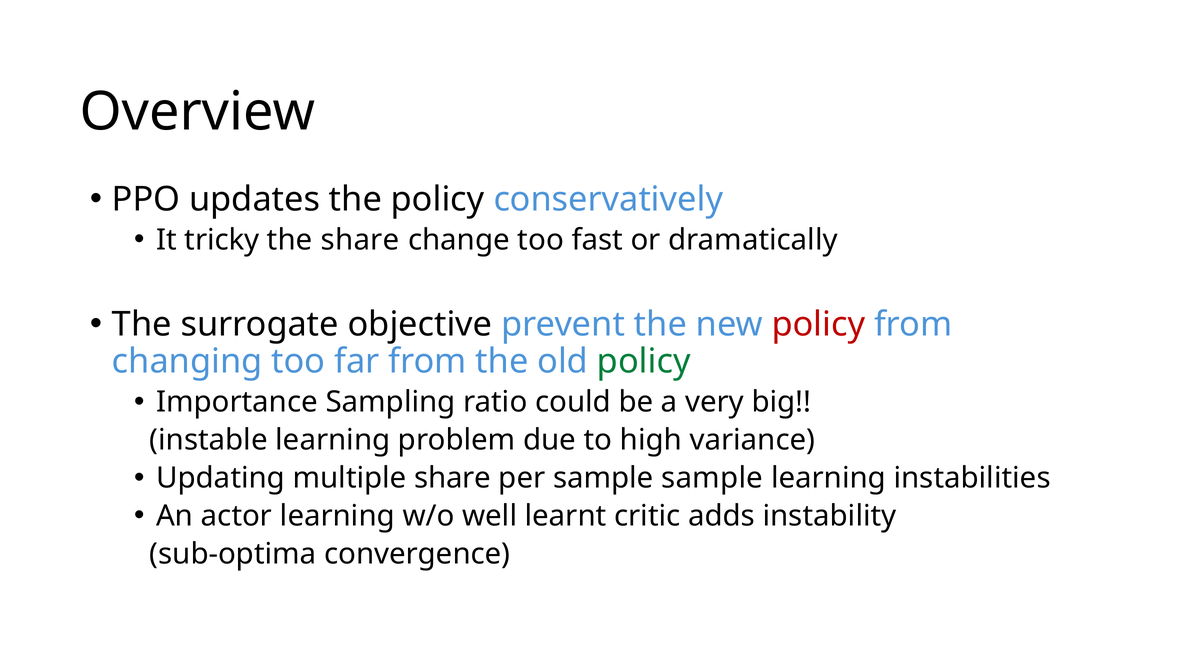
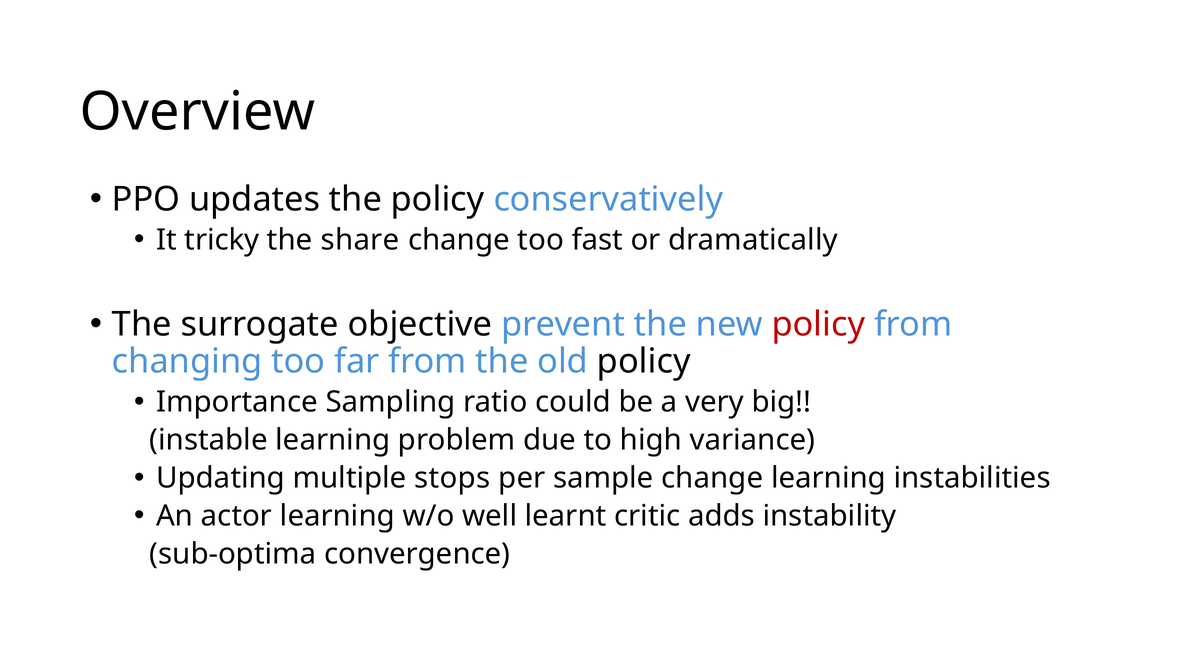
policy colour: green -> black (644, 362)
multiple share: share -> stops (452, 478)
sample sample: sample -> change (712, 478)
